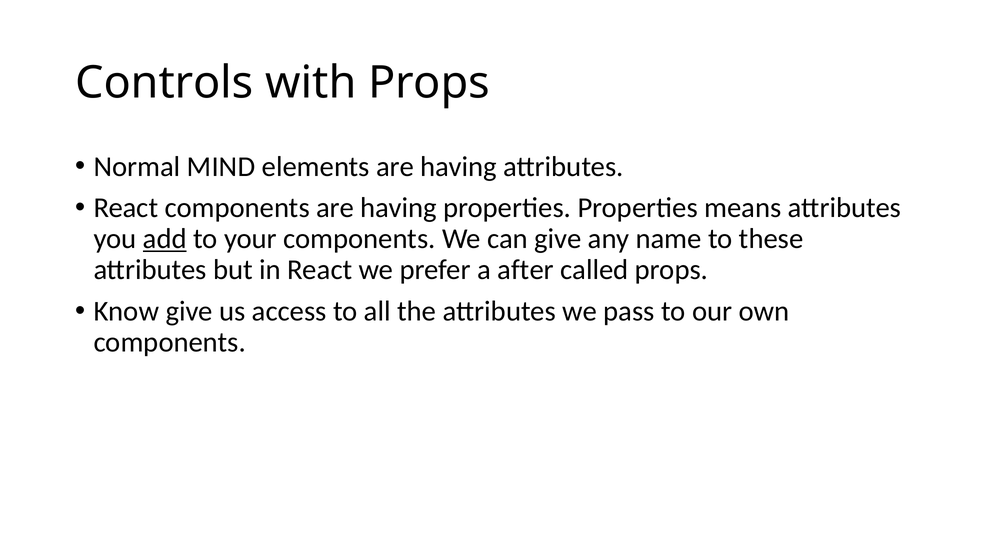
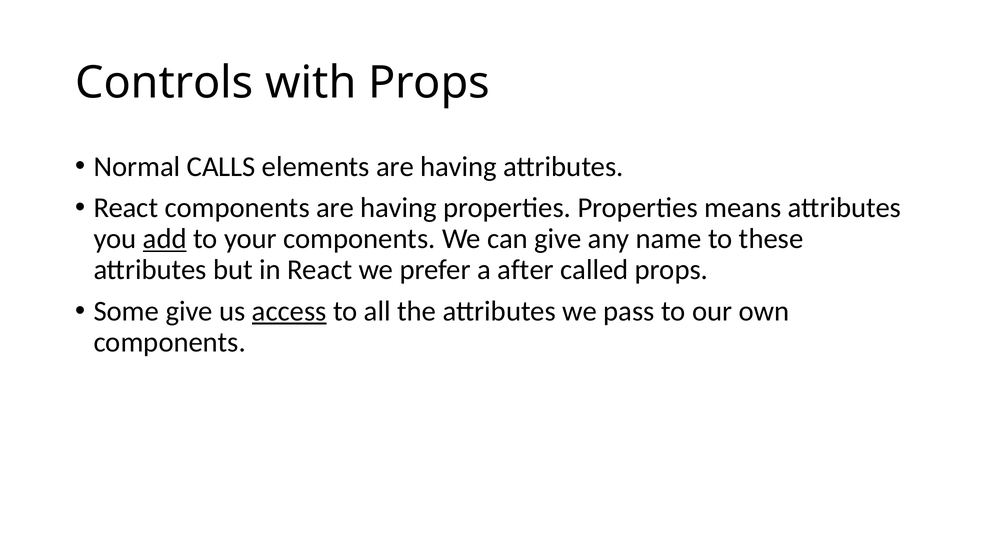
MIND: MIND -> CALLS (221, 167)
Know: Know -> Some (126, 311)
access underline: none -> present (289, 311)
